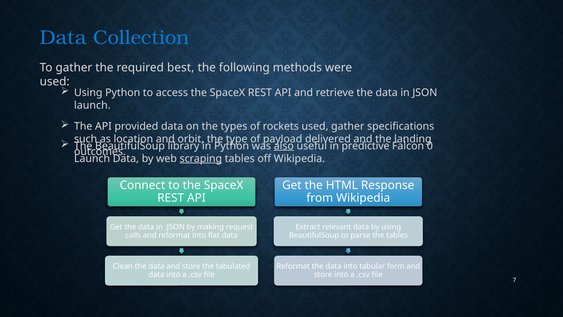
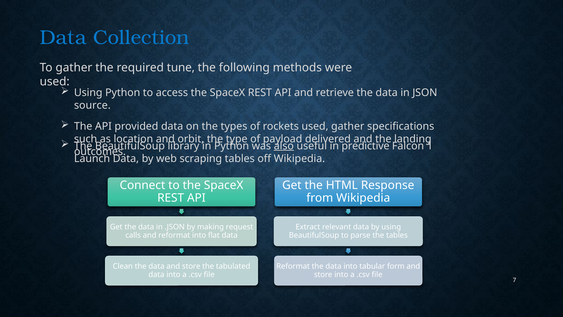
best: best -> tune (181, 68)
launch: launch -> source (92, 105)
0: 0 -> 1 (430, 146)
scraping underline: present -> none (201, 158)
